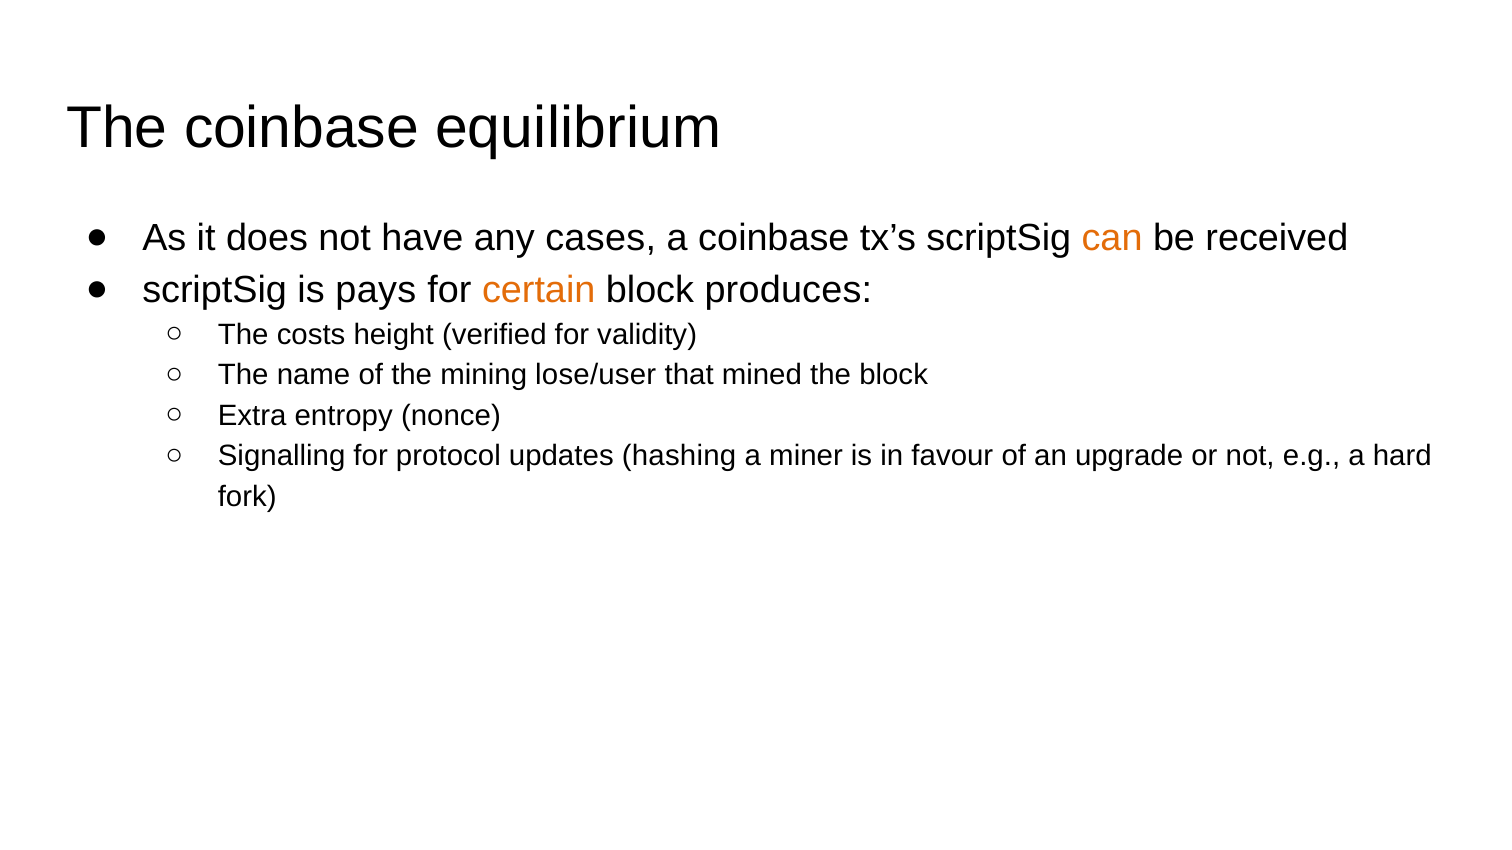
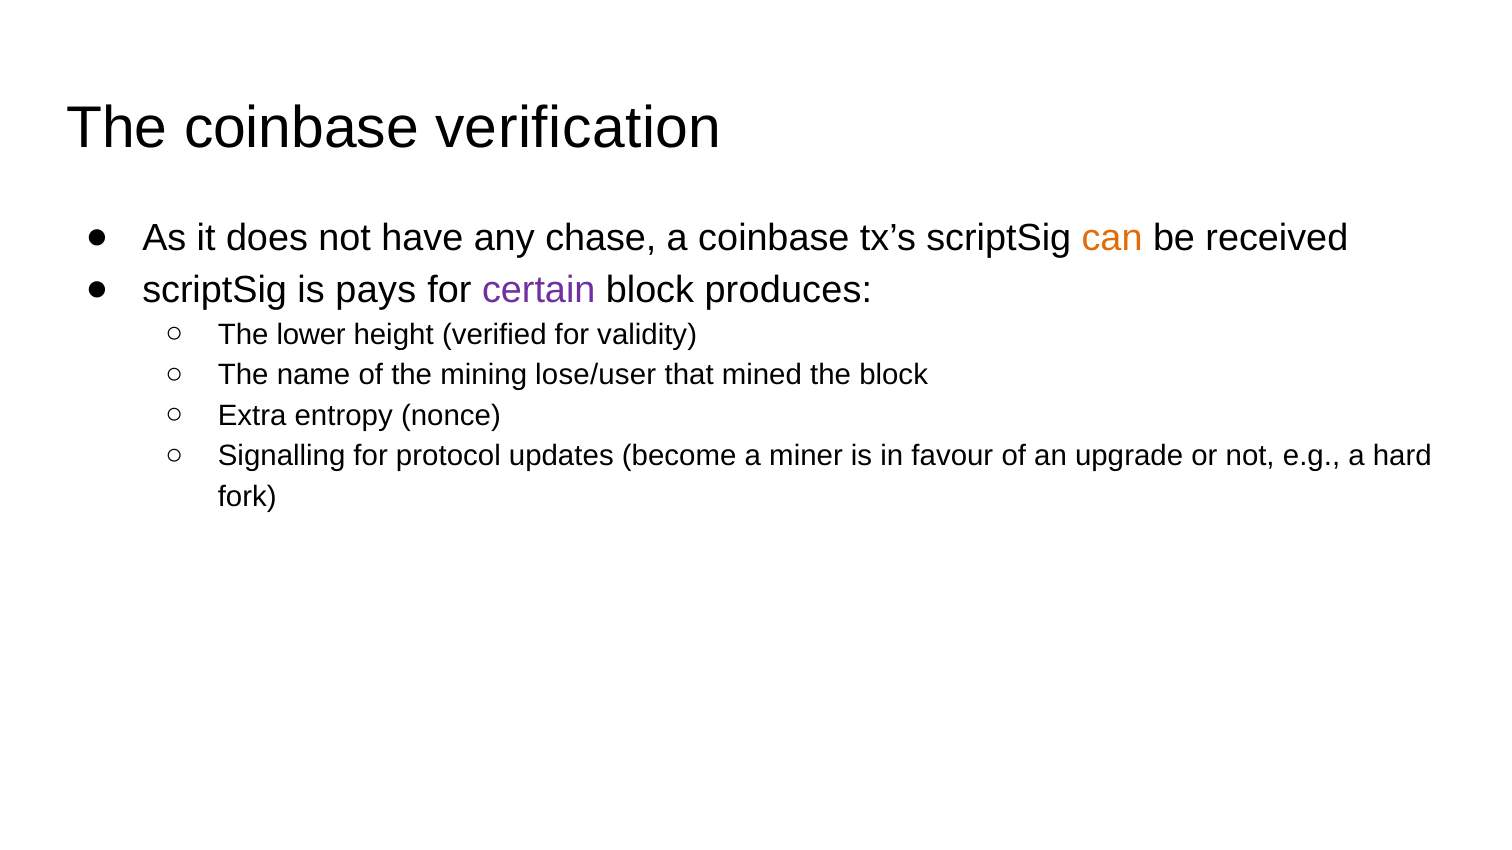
equilibrium: equilibrium -> verification (578, 128)
cases: cases -> chase (601, 238)
certain colour: orange -> purple (539, 290)
costs: costs -> lower (311, 335)
hashing: hashing -> become (679, 457)
